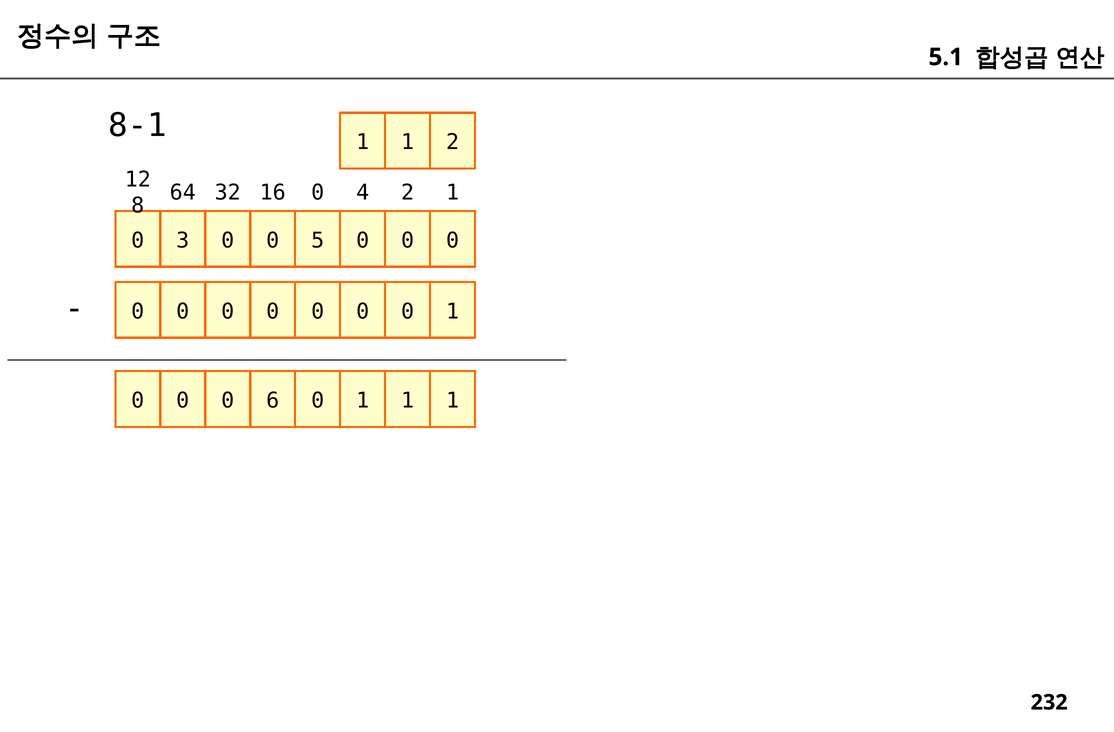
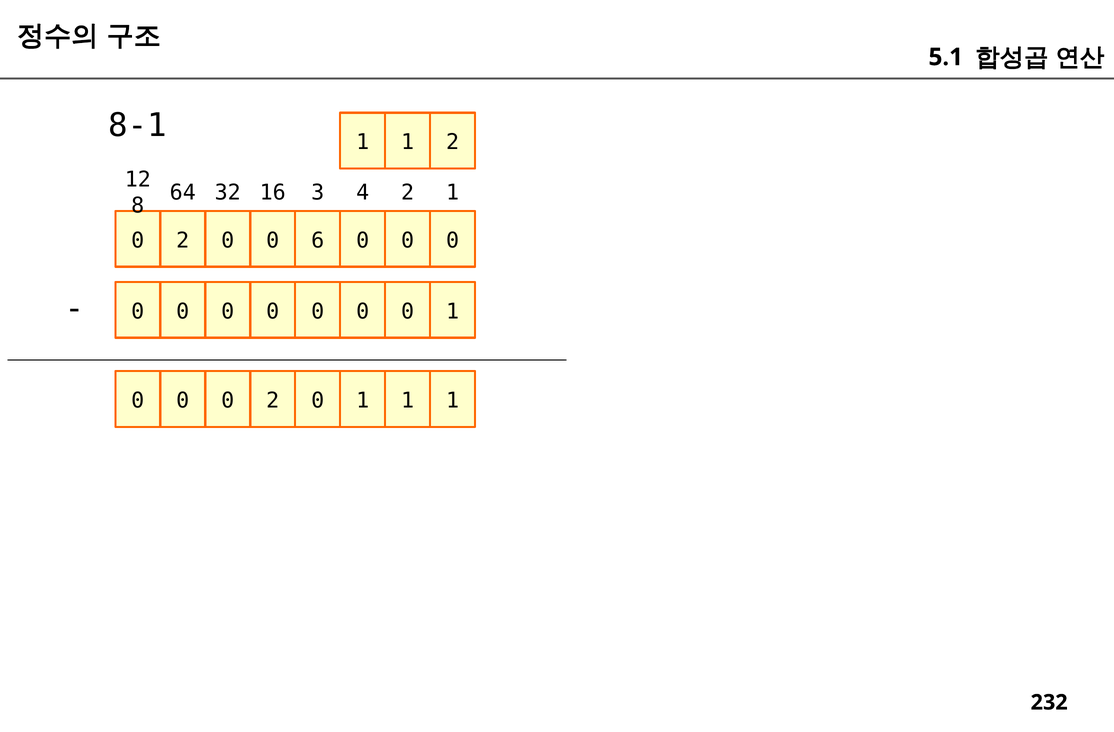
16 0: 0 -> 3 (318, 193)
3: 3 -> 2 (183, 240)
5: 5 -> 6 (318, 240)
0 0 6: 6 -> 2 (273, 400)
